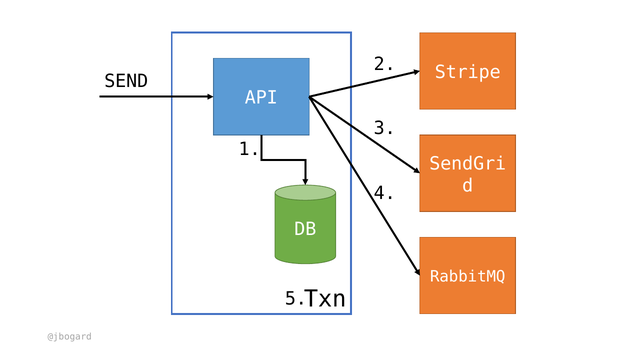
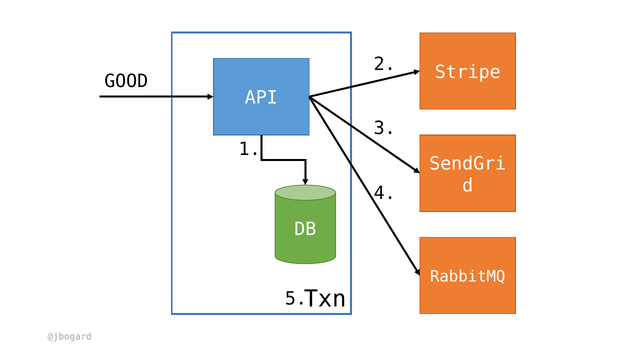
SEND: SEND -> GOOD (126, 81)
